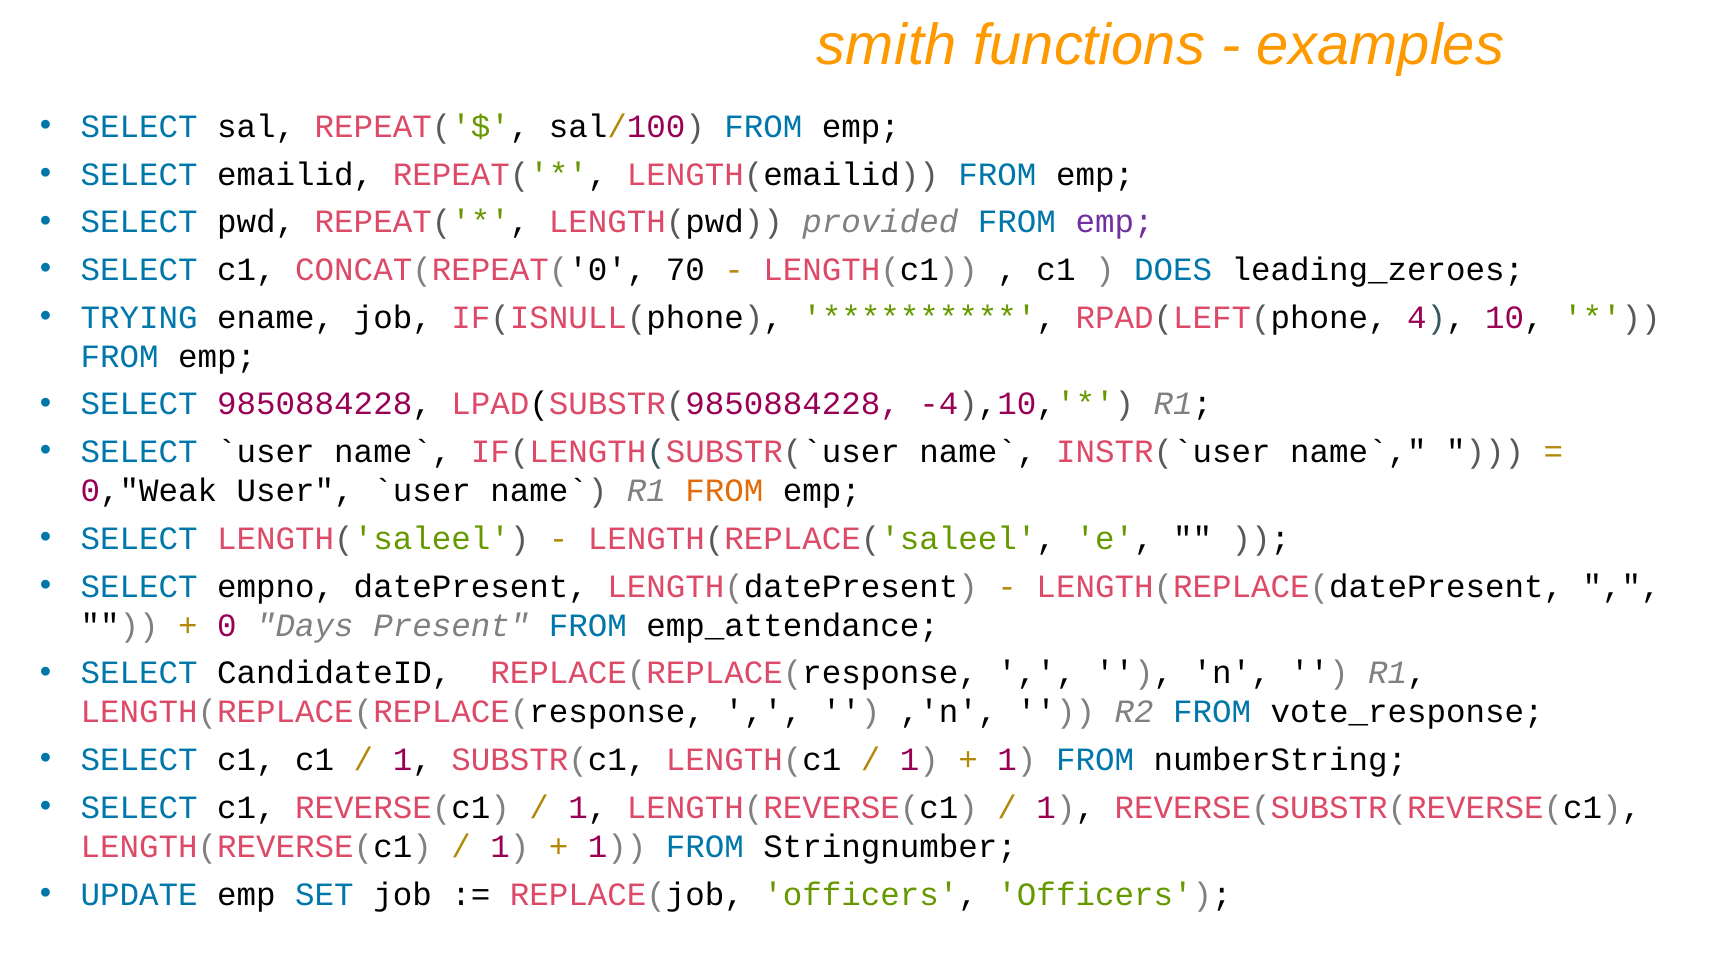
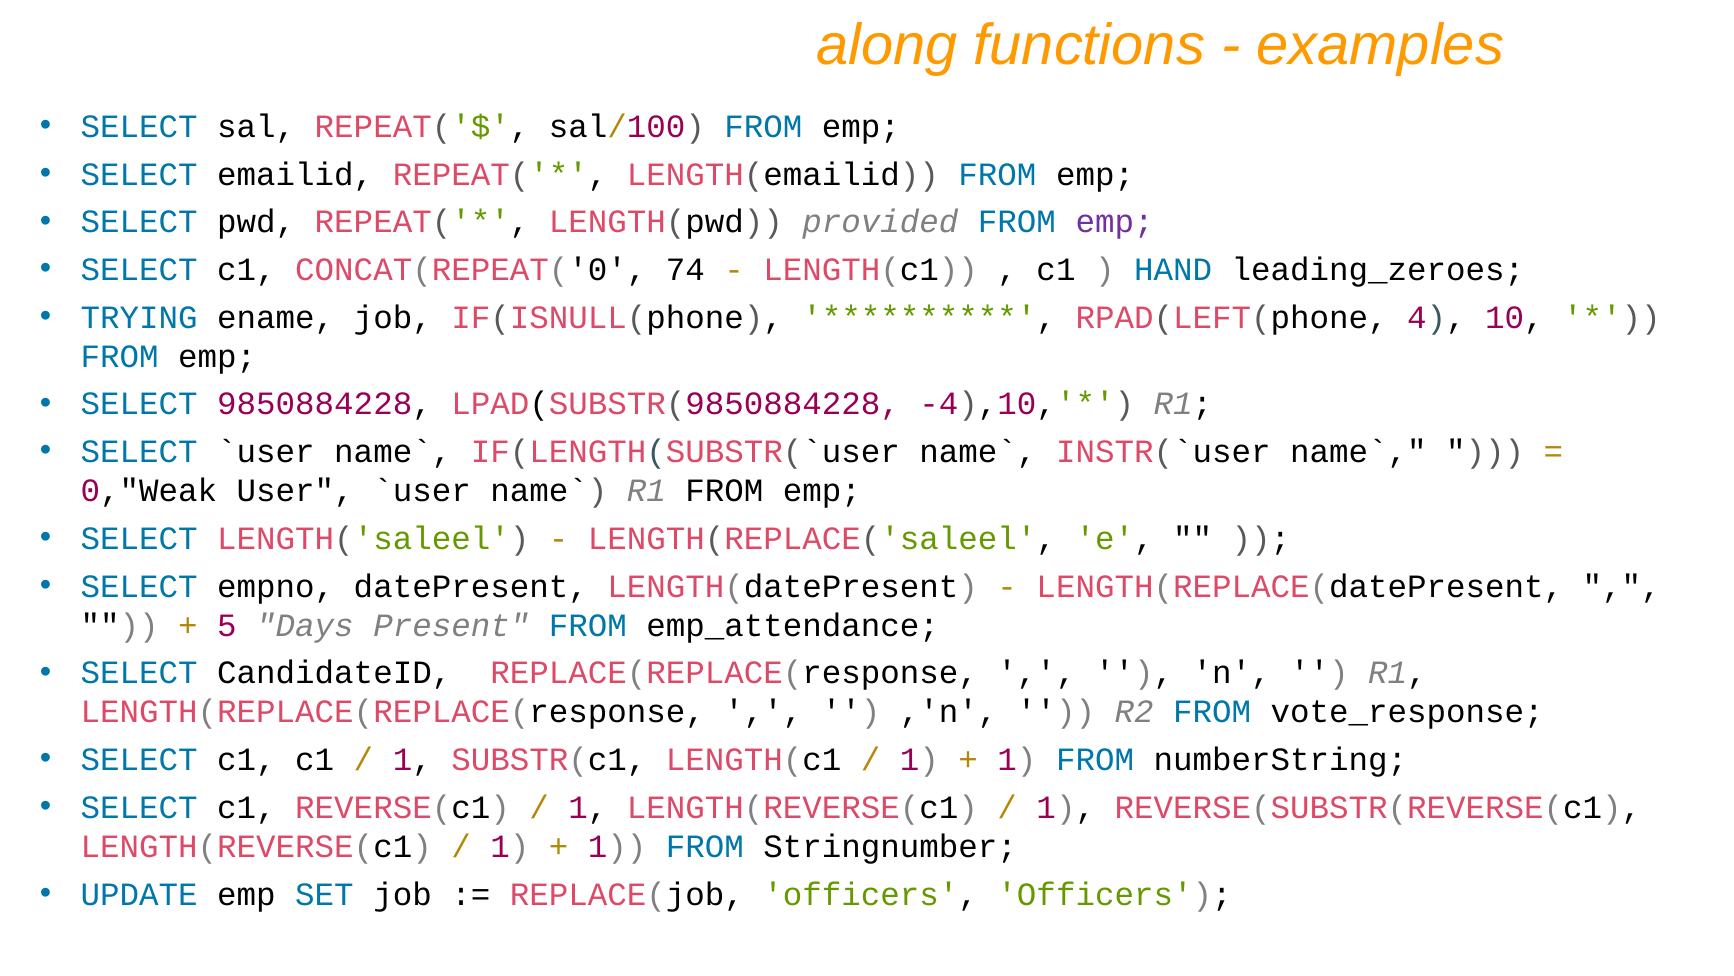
smith: smith -> along (887, 45)
70: 70 -> 74 (685, 270)
DOES: DOES -> HAND (1173, 270)
FROM colour: orange -> black (724, 491)
0: 0 -> 5 (227, 625)
